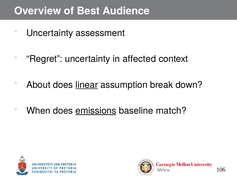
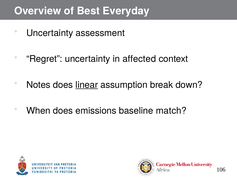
Audience: Audience -> Everyday (126, 11)
About: About -> Notes (38, 85)
emissions underline: present -> none (96, 111)
